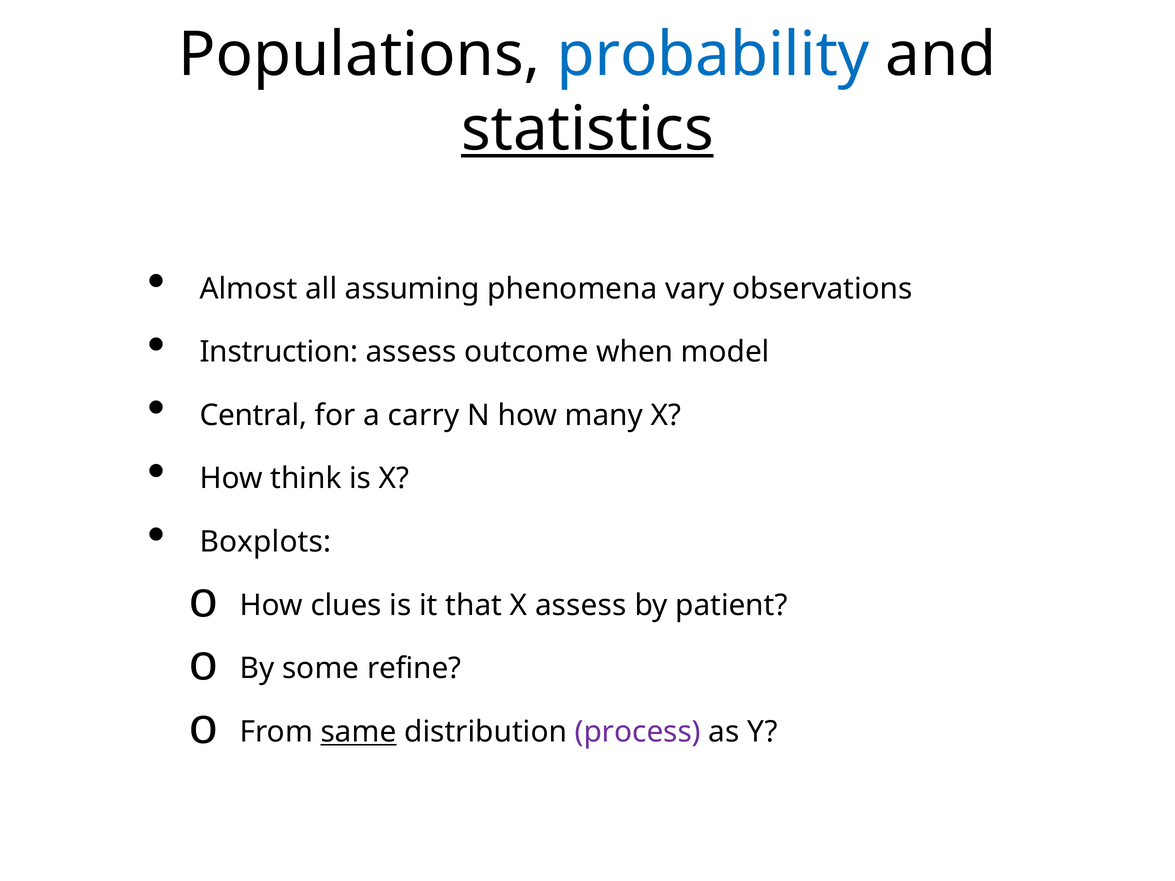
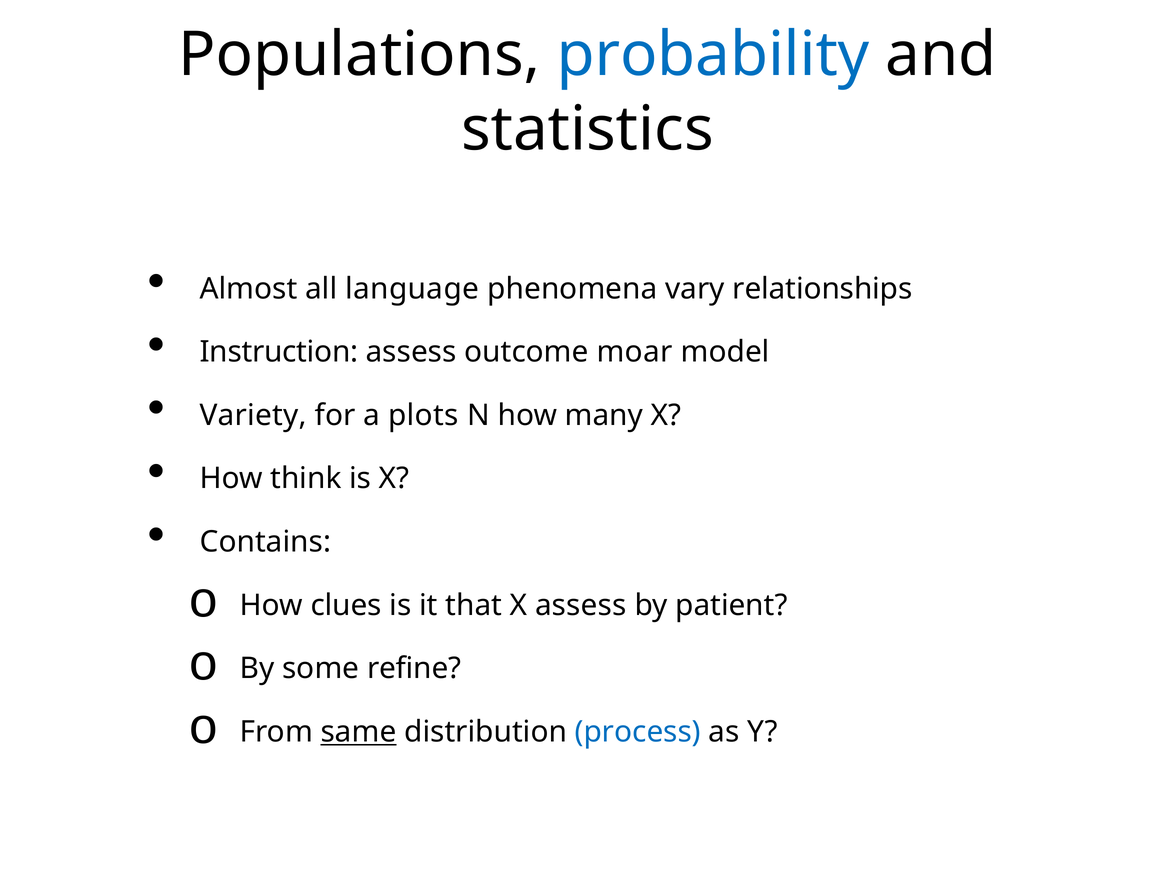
statistics underline: present -> none (587, 129)
assuming: assuming -> language (412, 289)
observations: observations -> relationships (822, 289)
when: when -> moar (635, 352)
Central: Central -> Variety (253, 415)
carry: carry -> plots (423, 415)
Boxplots: Boxplots -> Contains (265, 542)
process colour: purple -> blue (638, 732)
